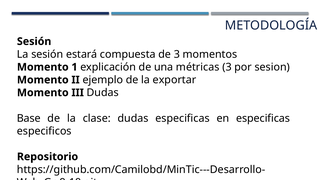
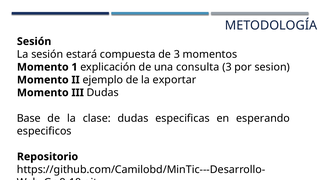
métricas: métricas -> consulta (198, 67)
en especificas: especificas -> esperando (263, 118)
